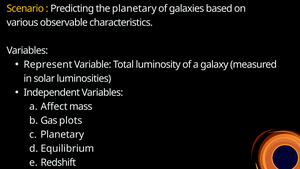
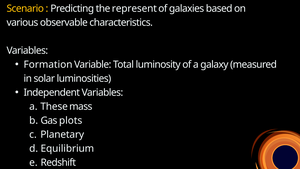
the planetary: planetary -> represent (134, 8)
Represent: Represent -> Formation (48, 64)
Affect: Affect -> These (54, 106)
